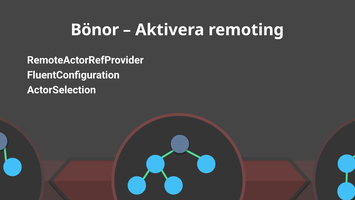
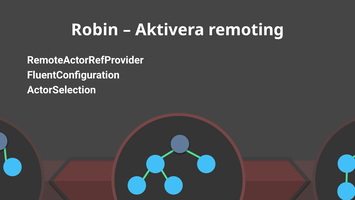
Bönor: Bönor -> Robin (95, 30)
